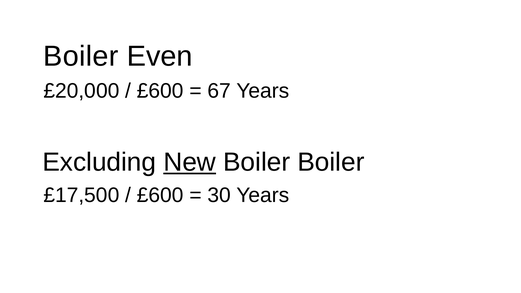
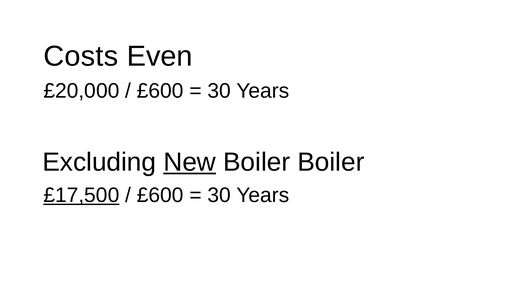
Boiler: Boiler -> Costs (81, 56)
67: 67 -> 30 (219, 91)
£17,500 underline: none -> present (81, 195)
